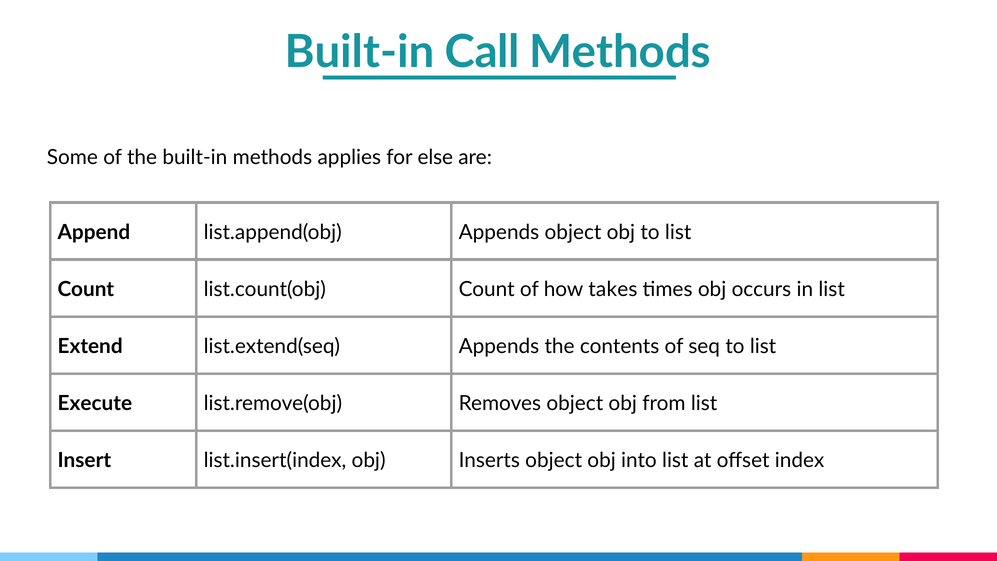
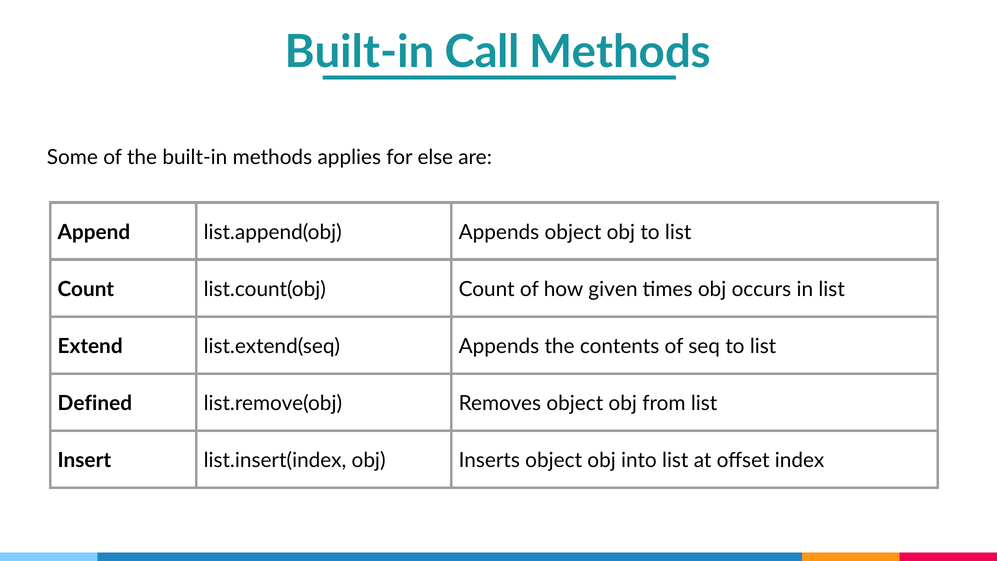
takes: takes -> given (613, 289)
Execute: Execute -> Defined (95, 403)
